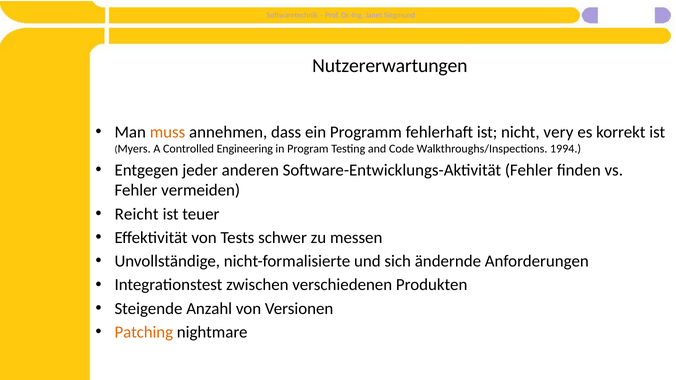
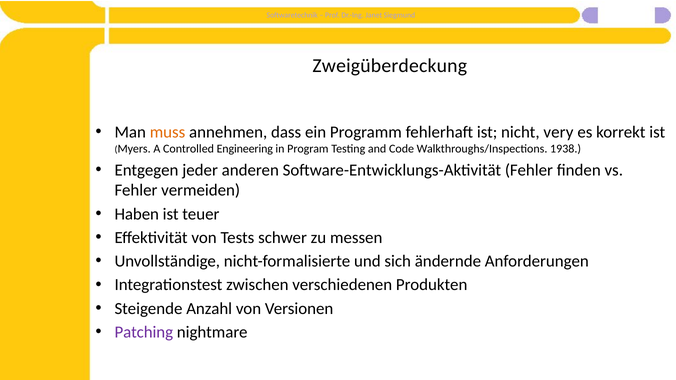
Nutzererwartungen: Nutzererwartungen -> Zweigüberdeckung (390, 66)
1994: 1994 -> 1938 (566, 149)
Reicht: Reicht -> Haben (137, 214)
Patching colour: orange -> purple (144, 332)
